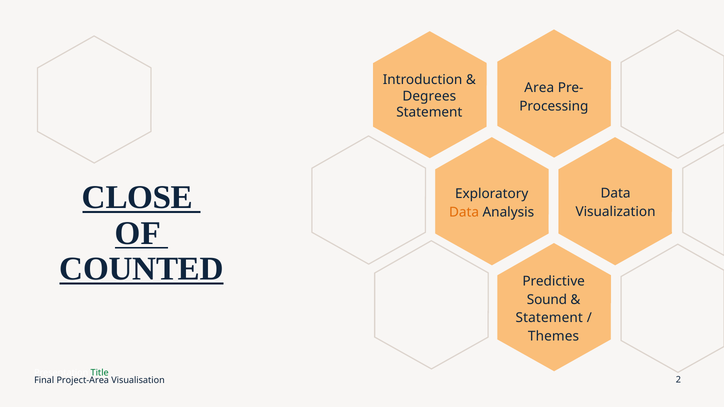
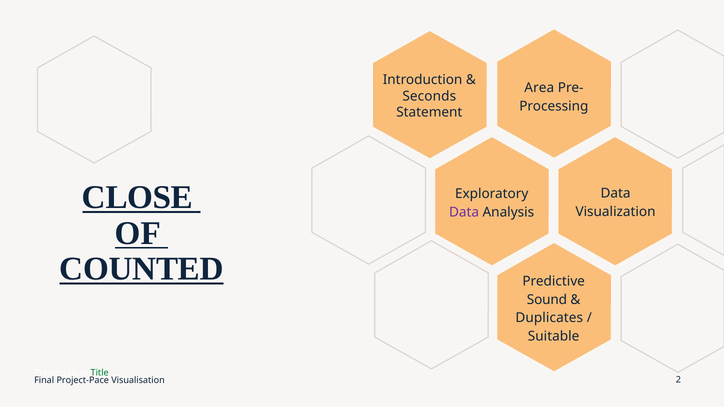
Degrees: Degrees -> Seconds (429, 96)
Data colour: orange -> purple (464, 212)
Statement: Statement -> Duplicates (549, 318)
Themes: Themes -> Suitable (554, 337)
Project-Area: Project-Area -> Project-Pace (83, 381)
